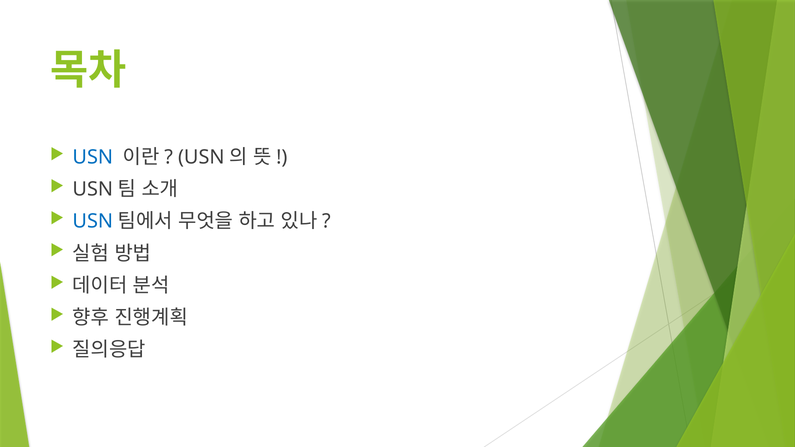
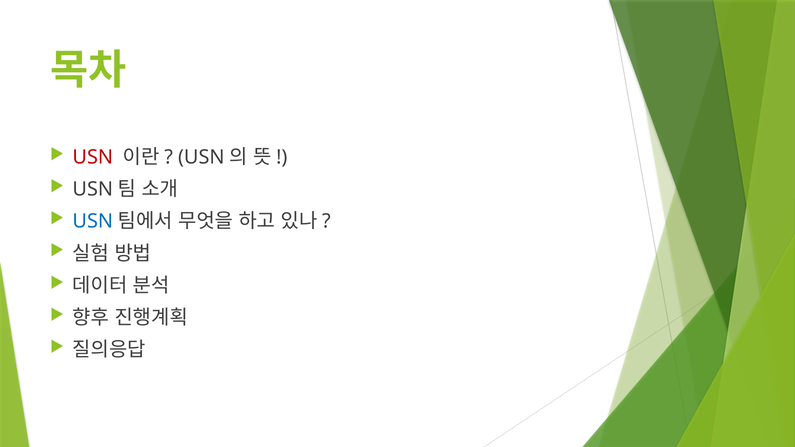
USN colour: blue -> red (93, 157)
